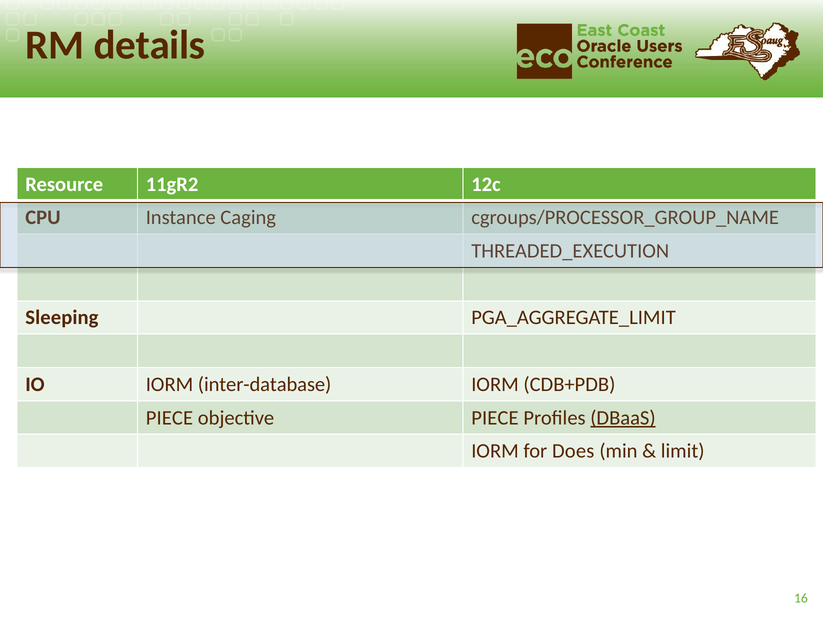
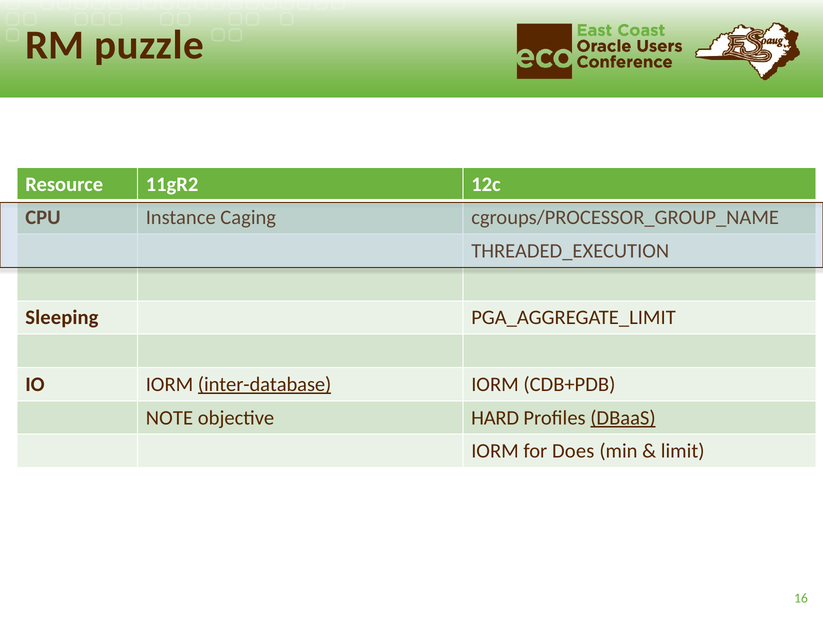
details: details -> puzzle (149, 45)
inter-database underline: none -> present (265, 385)
PIECE: PIECE -> NOTE (169, 418)
objective PIECE: PIECE -> HARD (495, 418)
